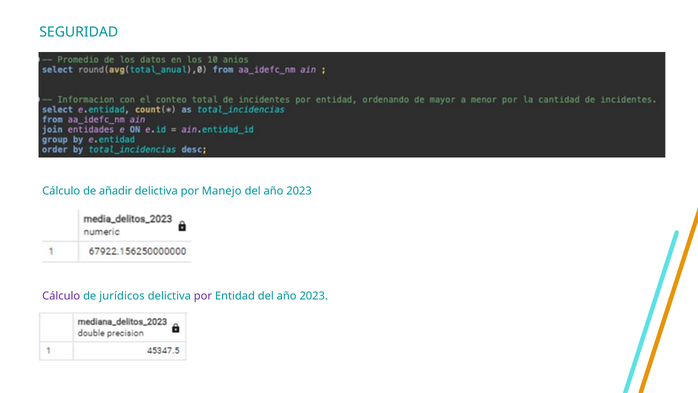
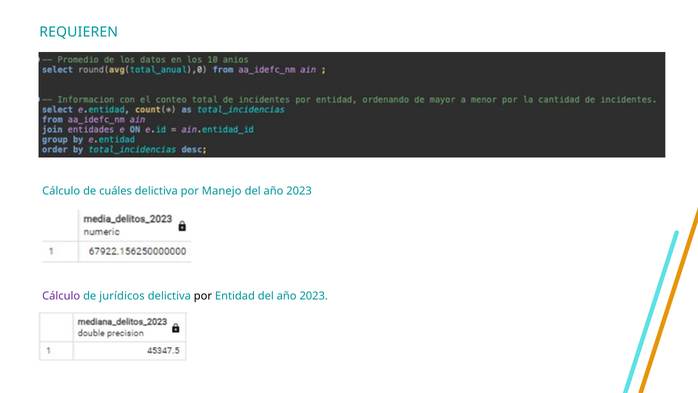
SEGURIDAD: SEGURIDAD -> REQUIEREN (79, 32)
añadir: añadir -> cuáles (116, 191)
por colour: purple -> black (203, 296)
